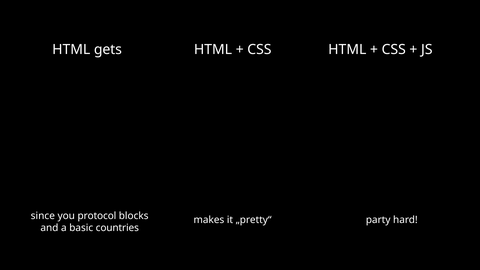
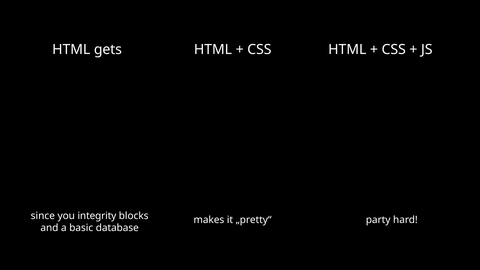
protocol: protocol -> integrity (97, 216)
countries: countries -> database (117, 228)
